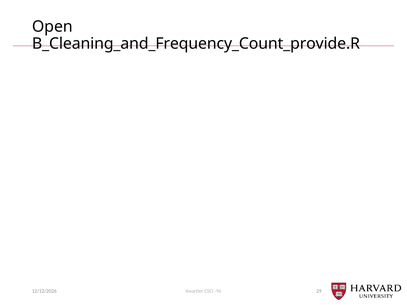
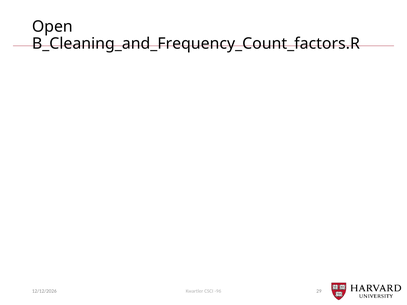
B_Cleaning_and_Frequency_Count_provide.R: B_Cleaning_and_Frequency_Count_provide.R -> B_Cleaning_and_Frequency_Count_factors.R (196, 44)
